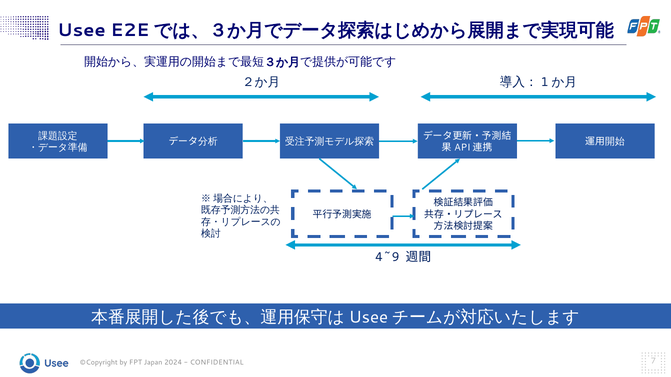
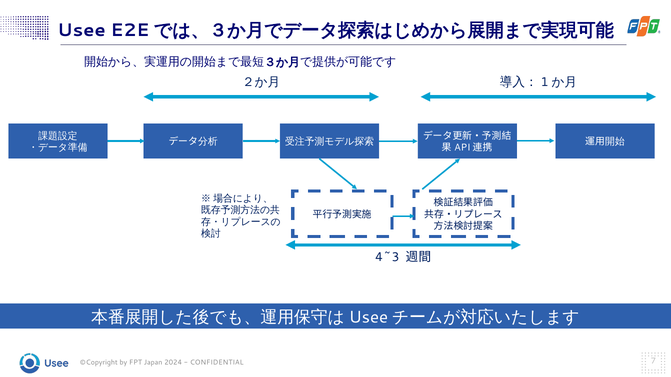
4~9: 4~9 -> 4~3 (387, 257)
